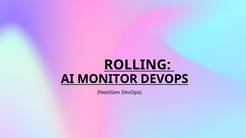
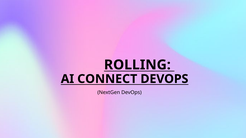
MONITOR: MONITOR -> CONNECT (107, 79)
